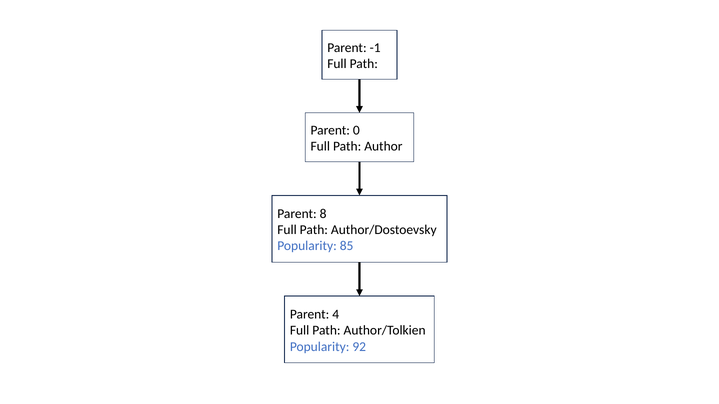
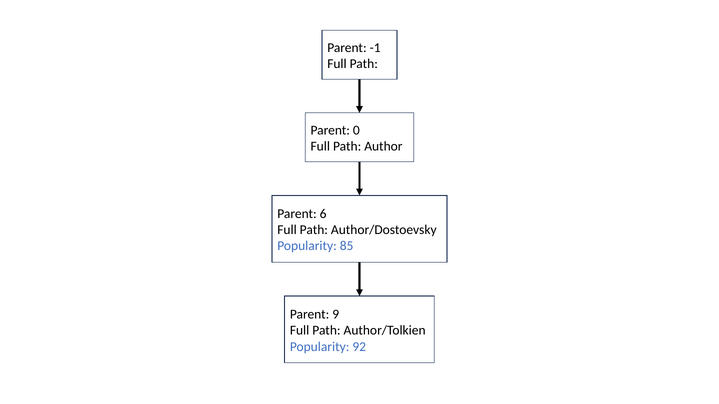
8: 8 -> 6 (323, 214)
4: 4 -> 9 (336, 315)
